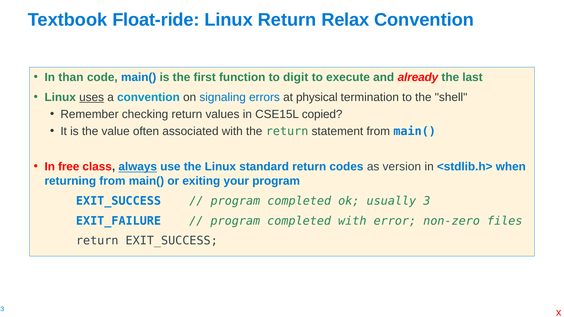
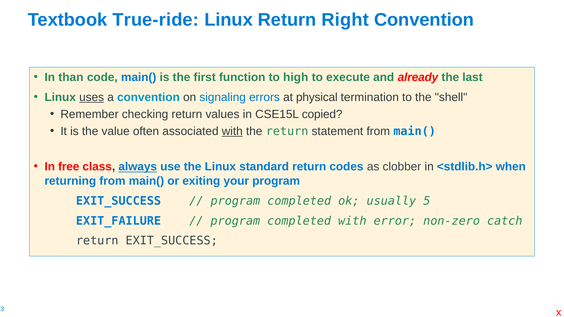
Float-ride: Float-ride -> True-ride (156, 20)
Relax: Relax -> Right (345, 20)
digit: digit -> high (296, 77)
with underline: none -> present (232, 131)
version: version -> clobber (402, 167)
3: 3 -> 5 (427, 201)
files: files -> catch (505, 221)
